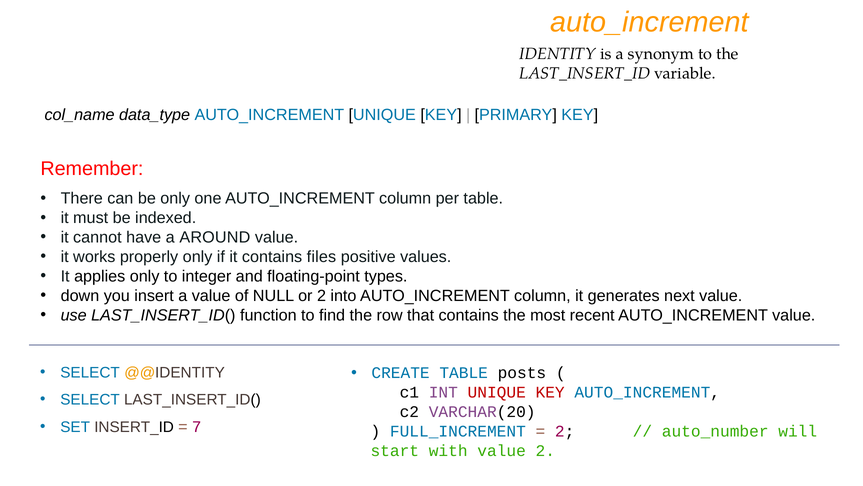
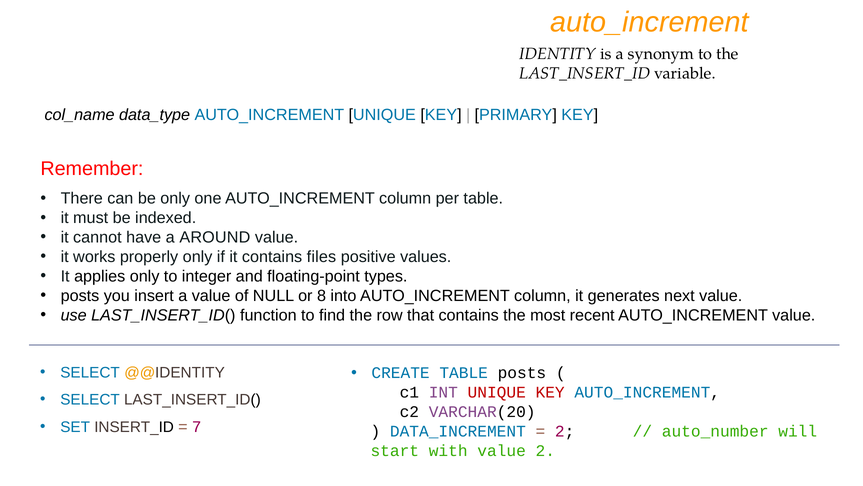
down: down -> posts (80, 295)
or 2: 2 -> 8 (322, 295)
FULL_INCREMENT: FULL_INCREMENT -> DATA_INCREMENT (458, 431)
